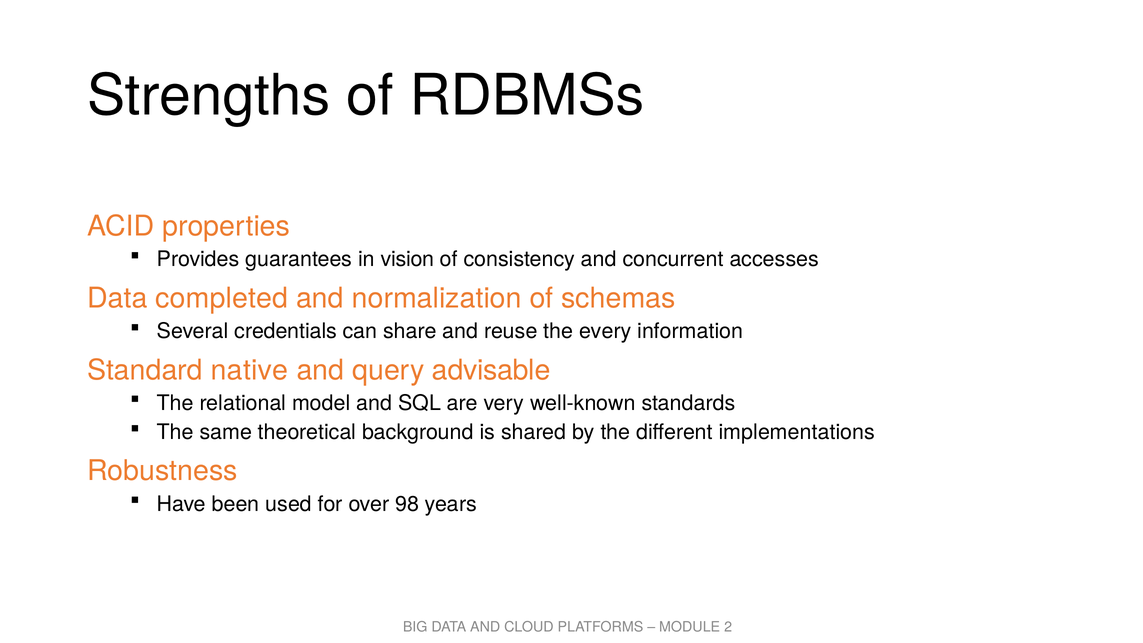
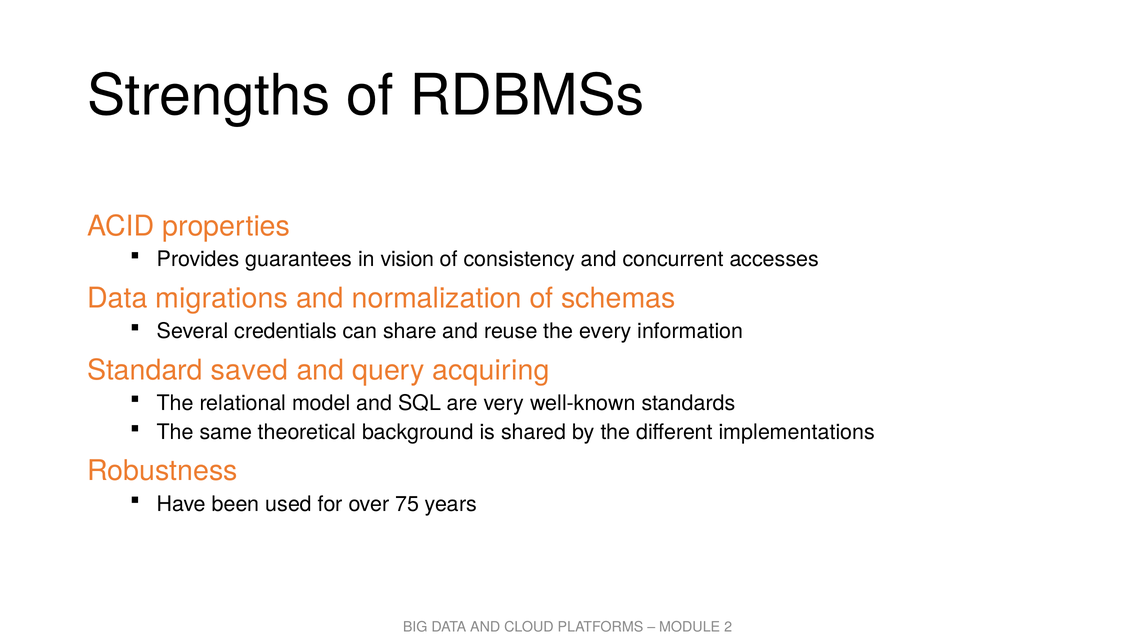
completed: completed -> migrations (222, 298)
native: native -> saved (250, 370)
advisable: advisable -> acquiring (491, 370)
98: 98 -> 75 (407, 504)
